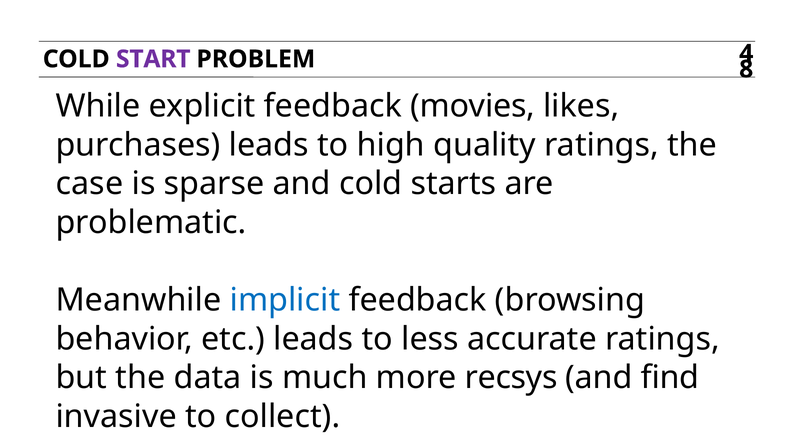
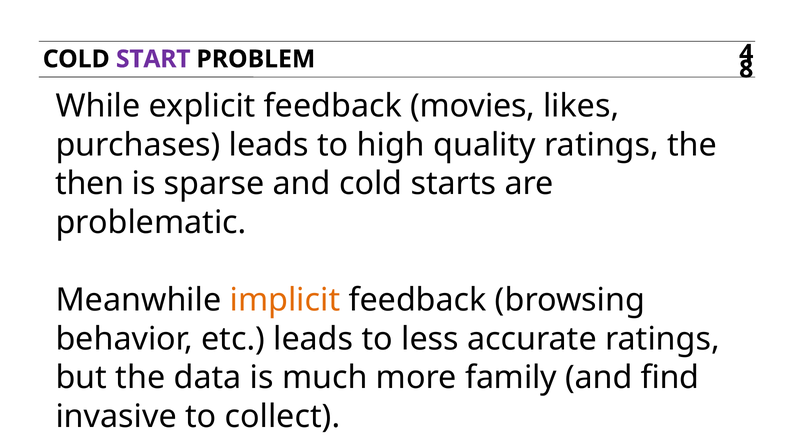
case: case -> then (90, 184)
implicit colour: blue -> orange (285, 300)
recsys: recsys -> family (511, 378)
